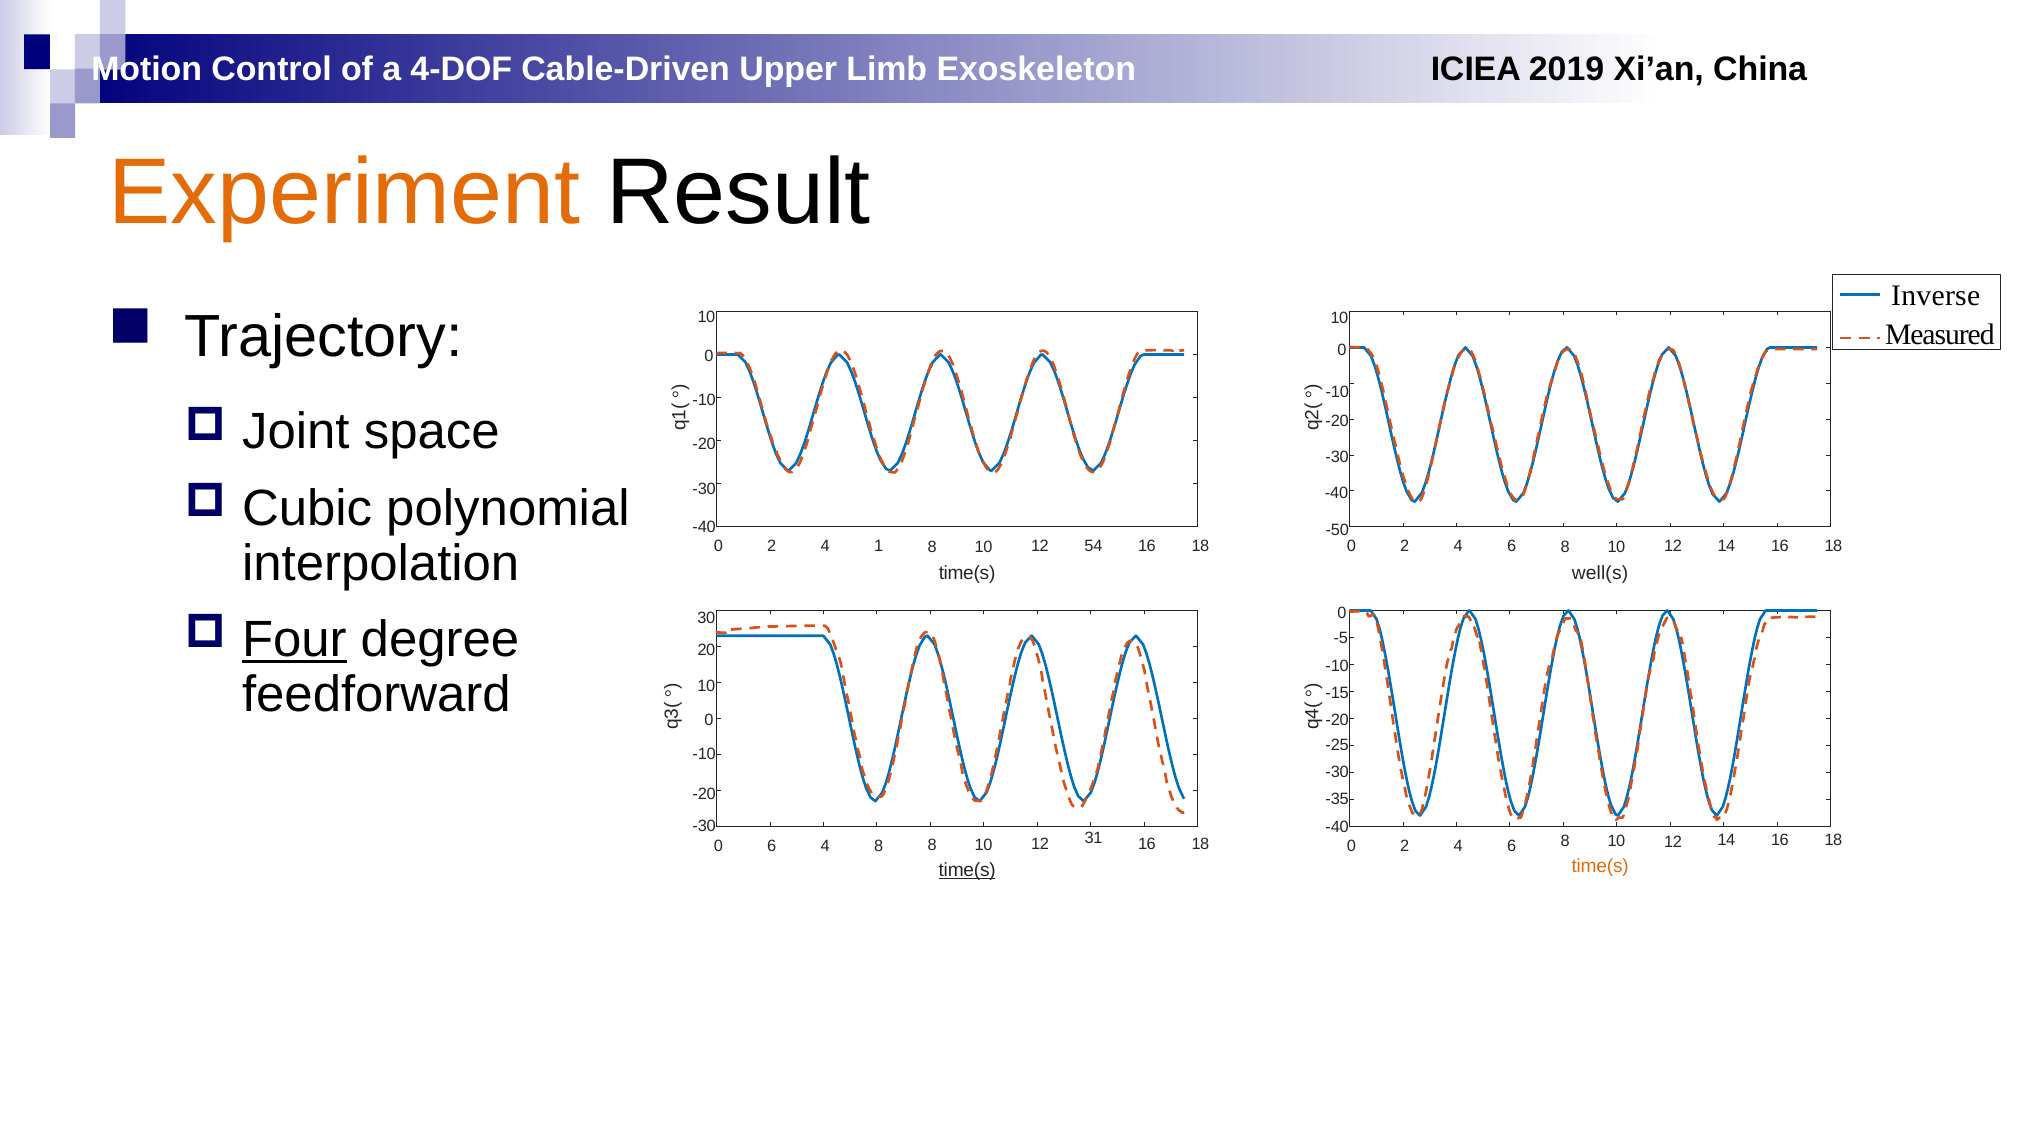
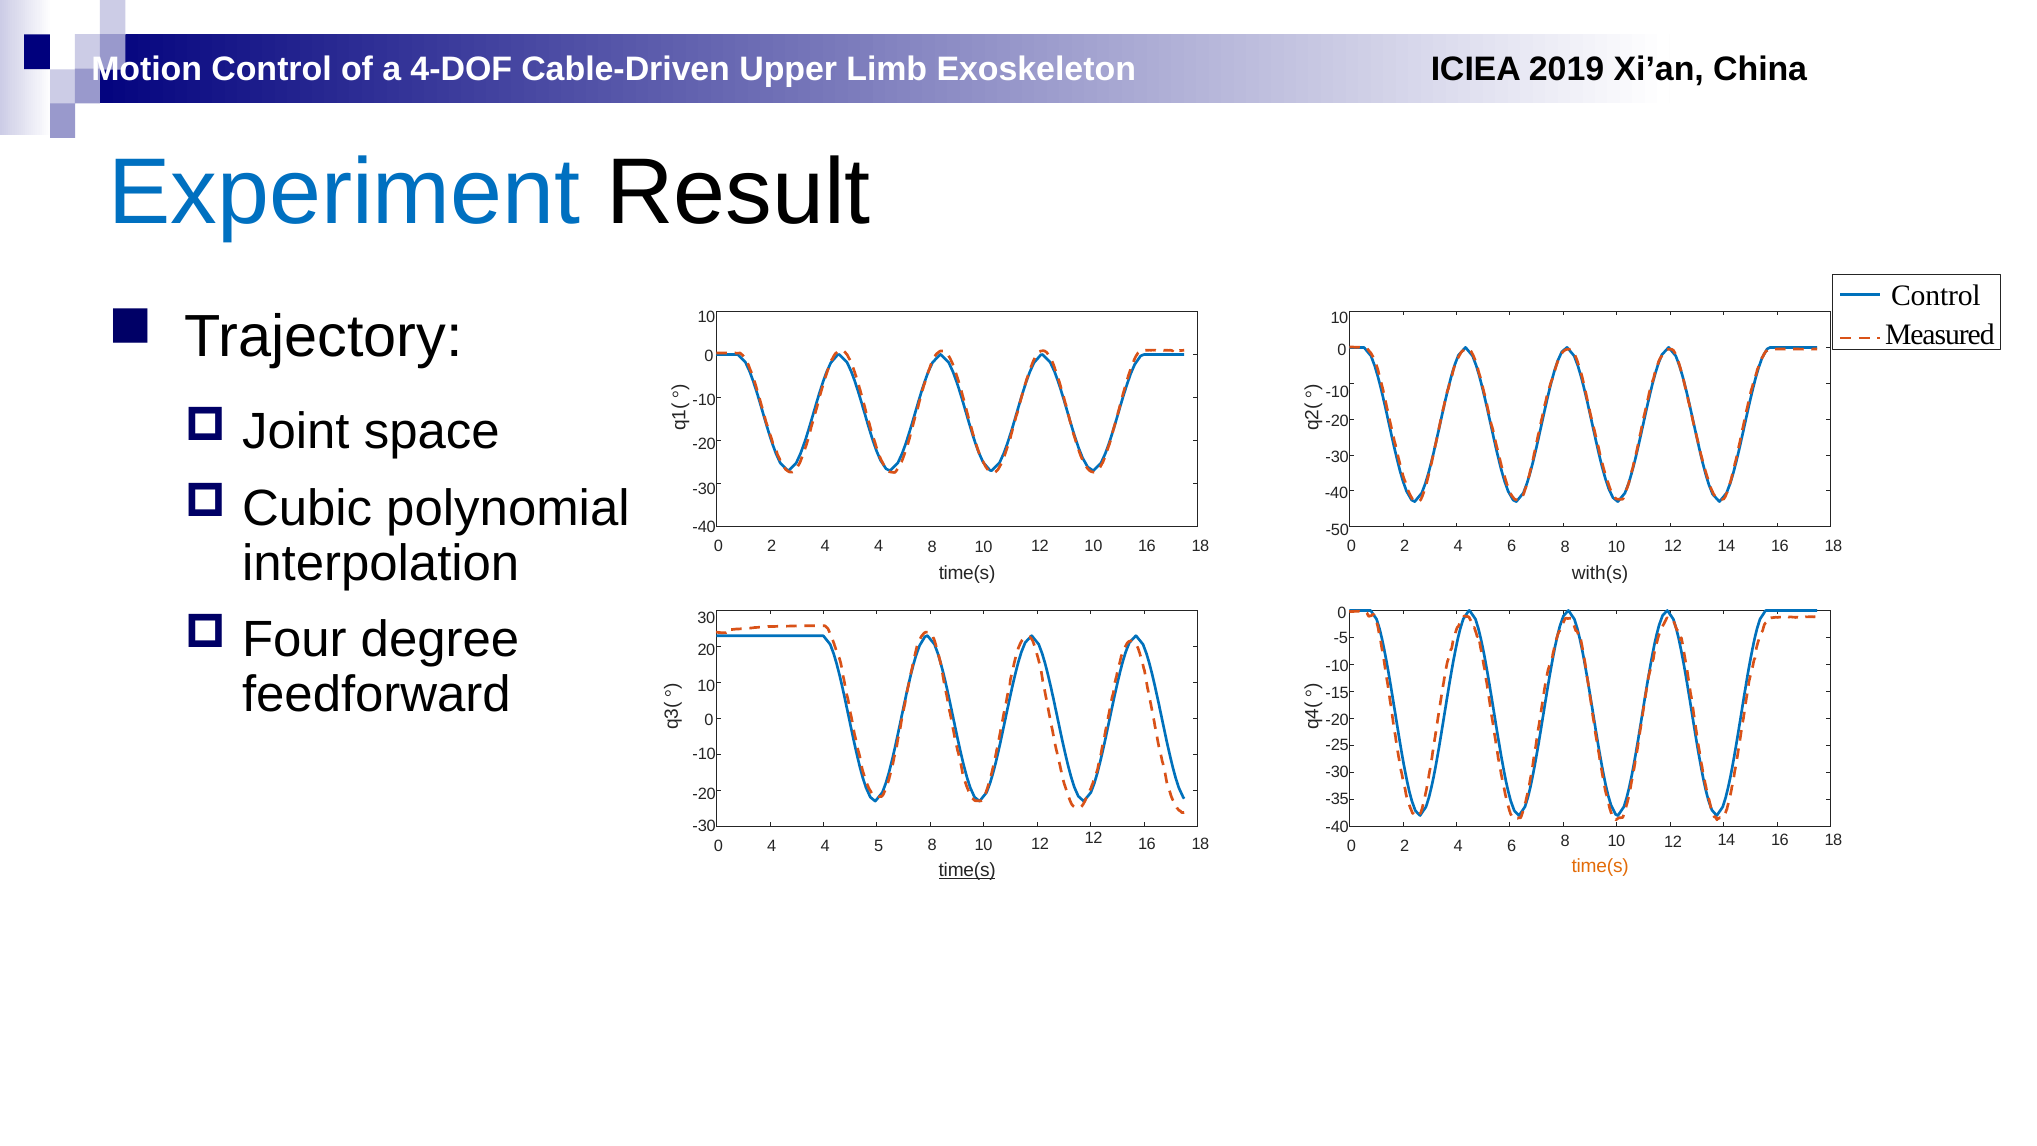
Experiment colour: orange -> blue (344, 193)
Inverse: Inverse -> Control (1936, 296)
2 4 1: 1 -> 4 (879, 546)
12 54: 54 -> 10 (1094, 546)
well(s: well(s -> with(s (1600, 573)
Four underline: present -> none (294, 639)
0 6: 6 -> 4 (772, 846)
4 8: 8 -> 5 (879, 846)
12 31: 31 -> 12 (1094, 838)
